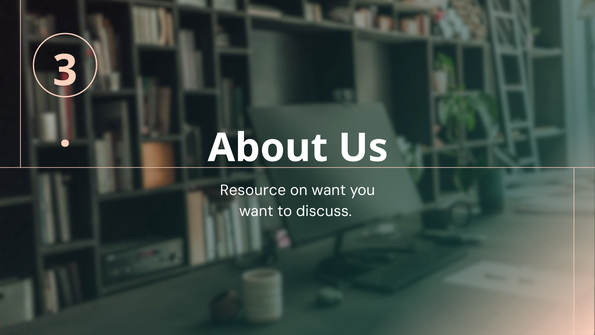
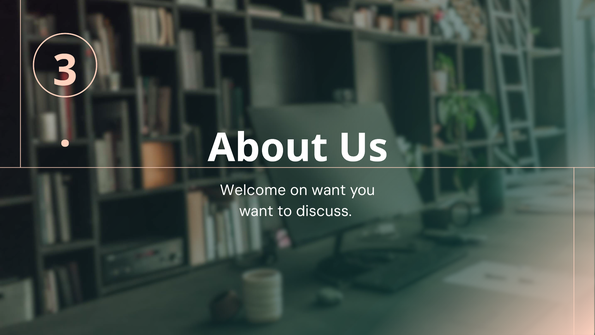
Resource: Resource -> Welcome (253, 190)
